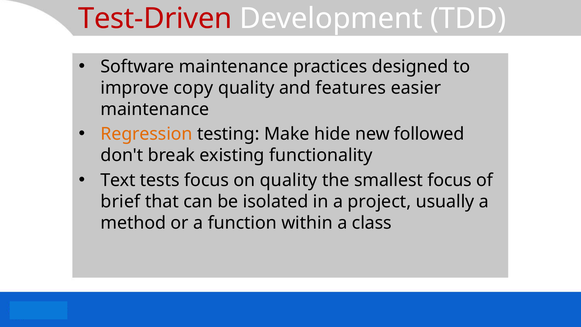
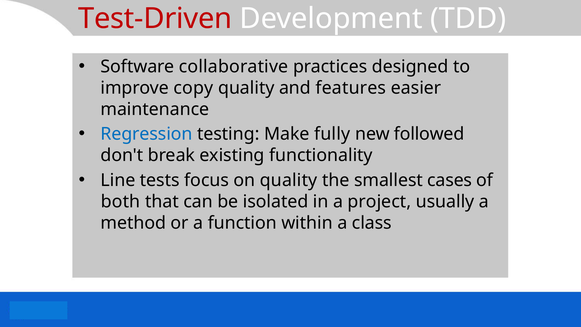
Software maintenance: maintenance -> collaborative (234, 67)
Regression colour: orange -> blue (147, 134)
hide: hide -> fully (332, 134)
Text: Text -> Line (118, 180)
smallest focus: focus -> cases (450, 180)
brief: brief -> both (120, 201)
